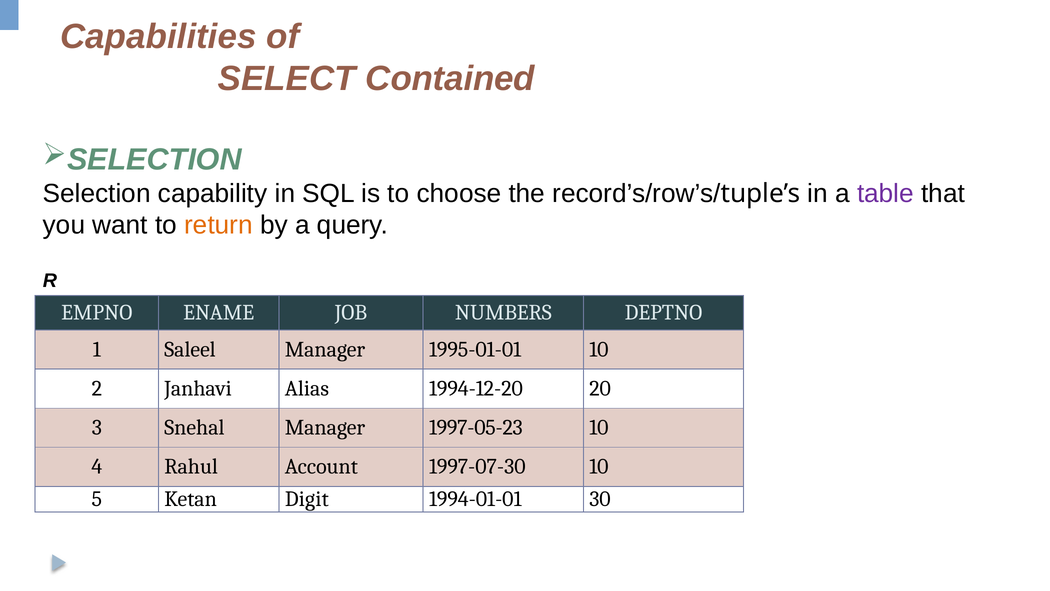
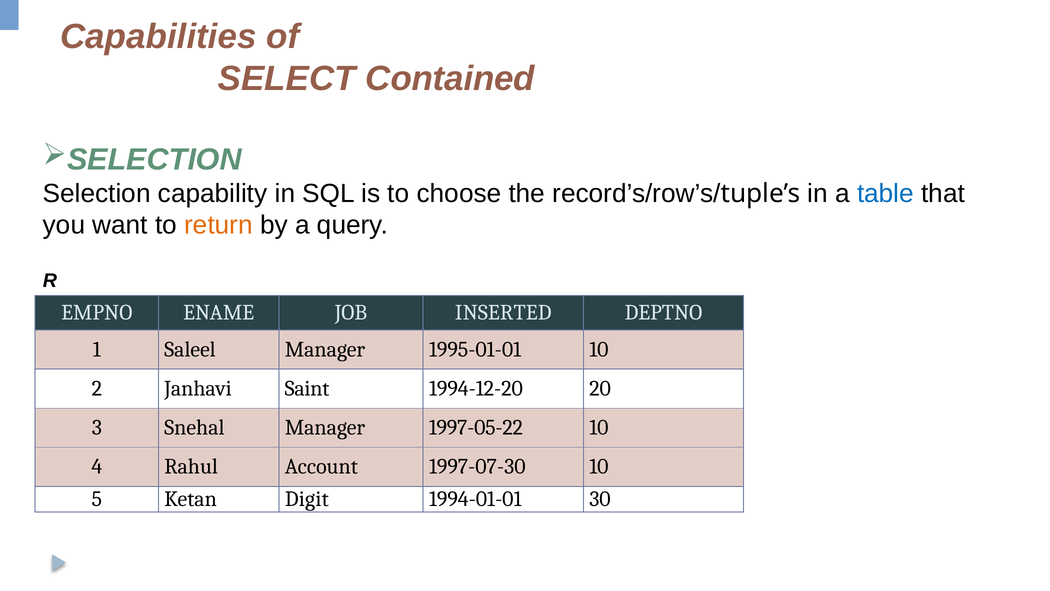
table colour: purple -> blue (885, 193)
NUMBERS: NUMBERS -> INSERTED (503, 312)
Alias: Alias -> Saint (307, 388)
1997-05-23: 1997-05-23 -> 1997-05-22 (476, 427)
